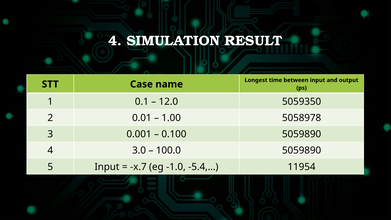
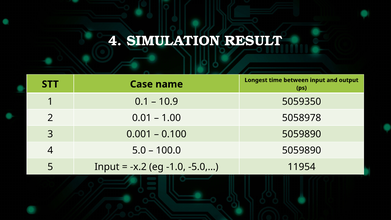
12.0: 12.0 -> 10.9 (168, 102)
3.0: 3.0 -> 5.0 (139, 150)
x.7: x.7 -> x.2 (138, 167)
-5.4,…: -5.4,… -> -5.0,… (203, 167)
